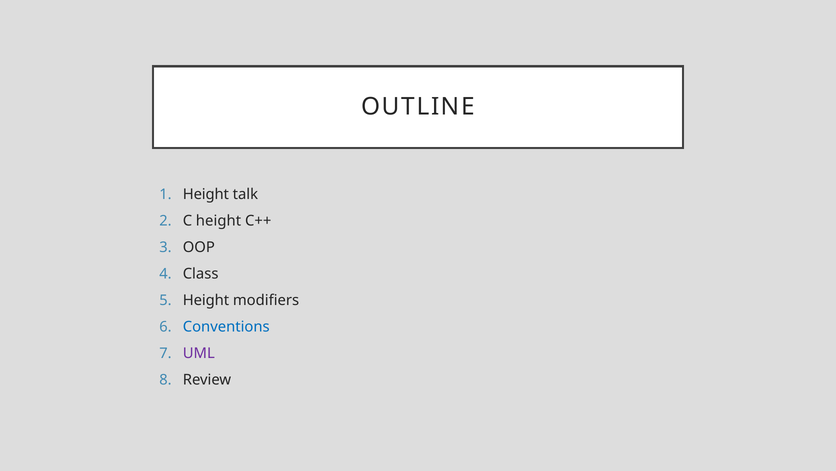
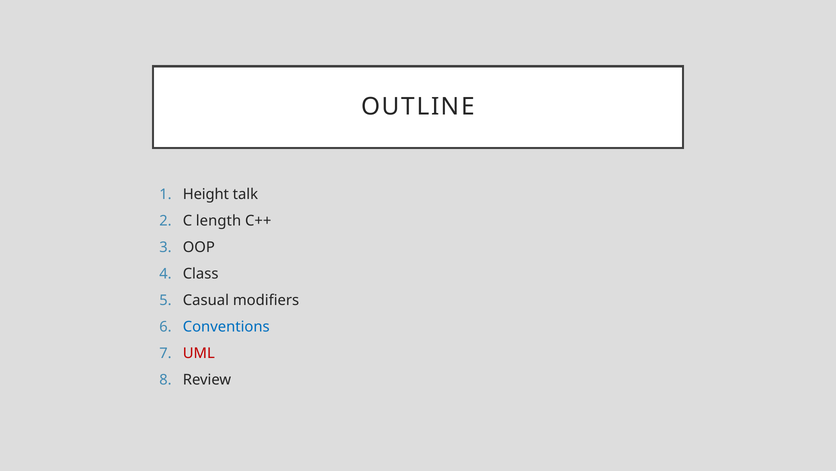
C height: height -> length (219, 220)
Height: Height -> Casual (206, 300)
UML colour: purple -> red (199, 353)
